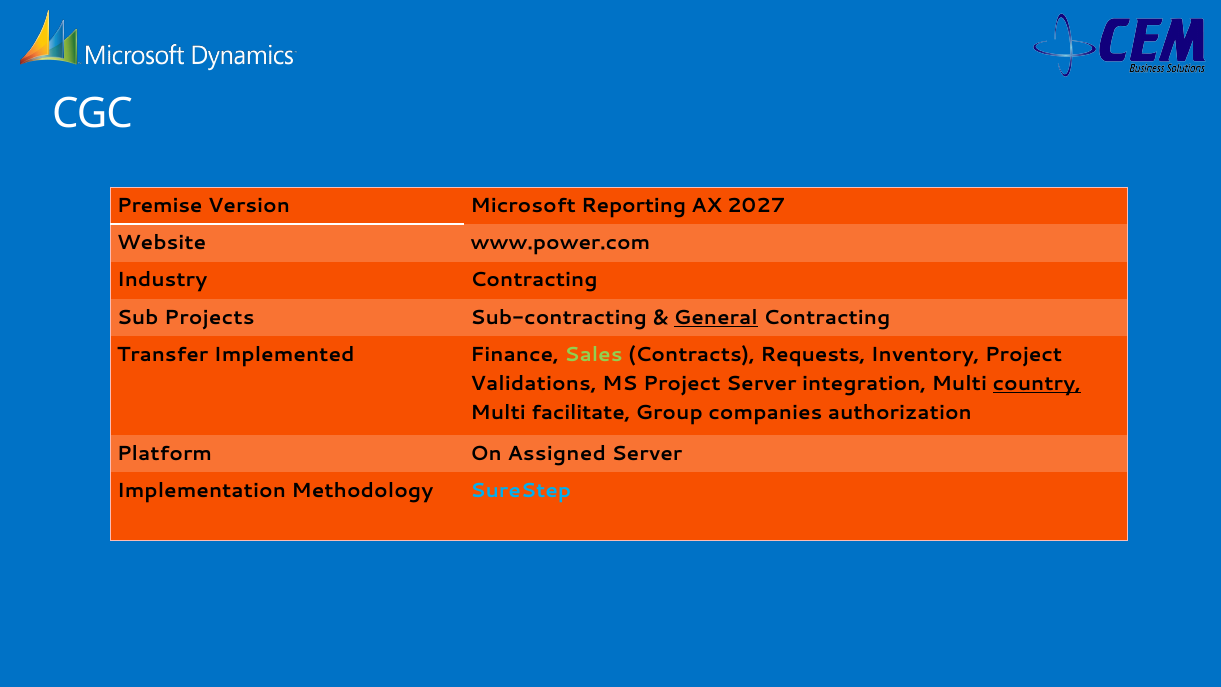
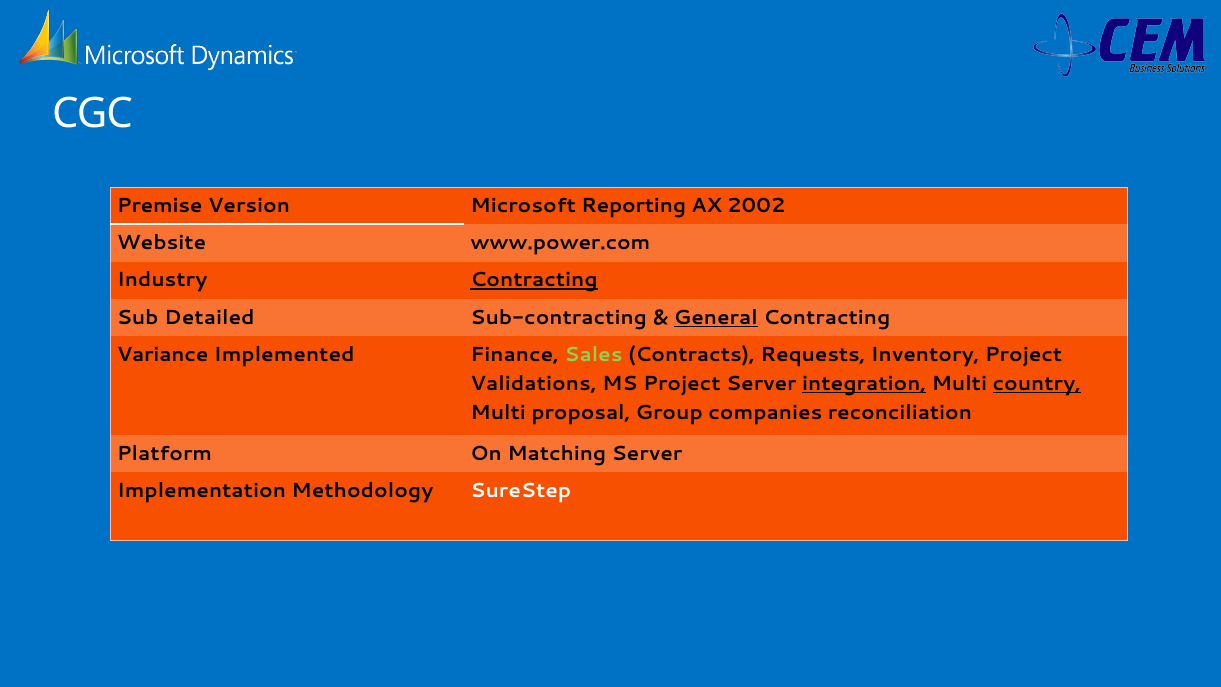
2027: 2027 -> 2002 (756, 205)
Contracting underline: none -> present (534, 280)
Projects: Projects -> Detailed (209, 317)
Transfer: Transfer -> Variance (163, 355)
integration underline: none -> present (864, 384)
facilitate: facilitate -> proposal (581, 412)
authorization: authorization -> reconciliation (900, 412)
Assigned: Assigned -> Matching (557, 453)
SureStep colour: light blue -> white (521, 491)
